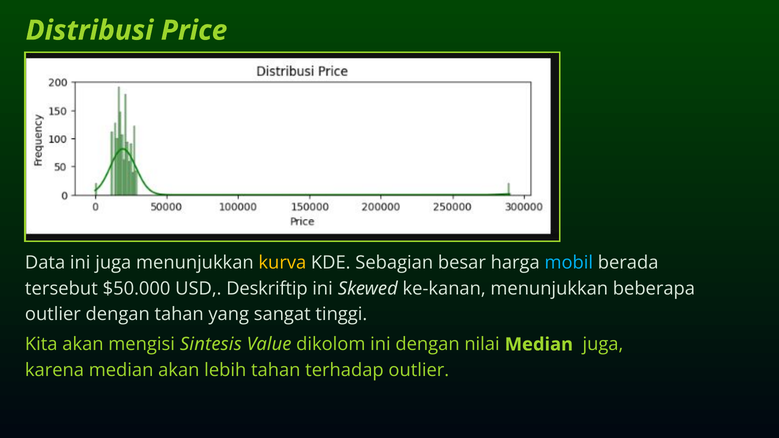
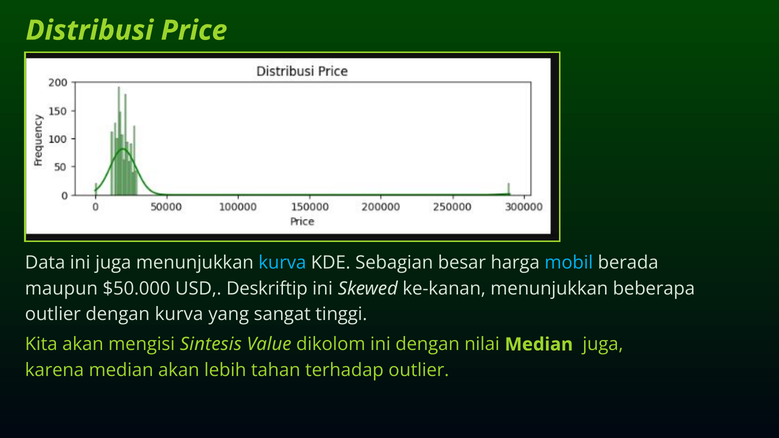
kurva colour: yellow -> light blue (282, 263)
tersebut: tersebut -> maupun (61, 289)
dengan tahan: tahan -> kurva (179, 314)
